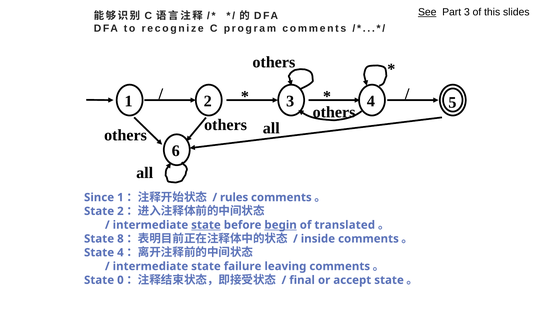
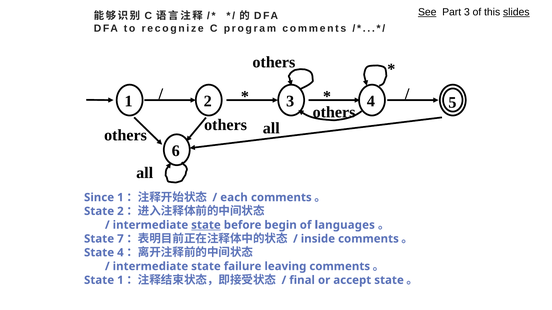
slides underline: none -> present (516, 12)
rules: rules -> each (234, 198)
begin underline: present -> none (281, 225)
translated: translated -> languages (345, 225)
8: 8 -> 7 (120, 239)
State 0: 0 -> 1 (120, 281)
